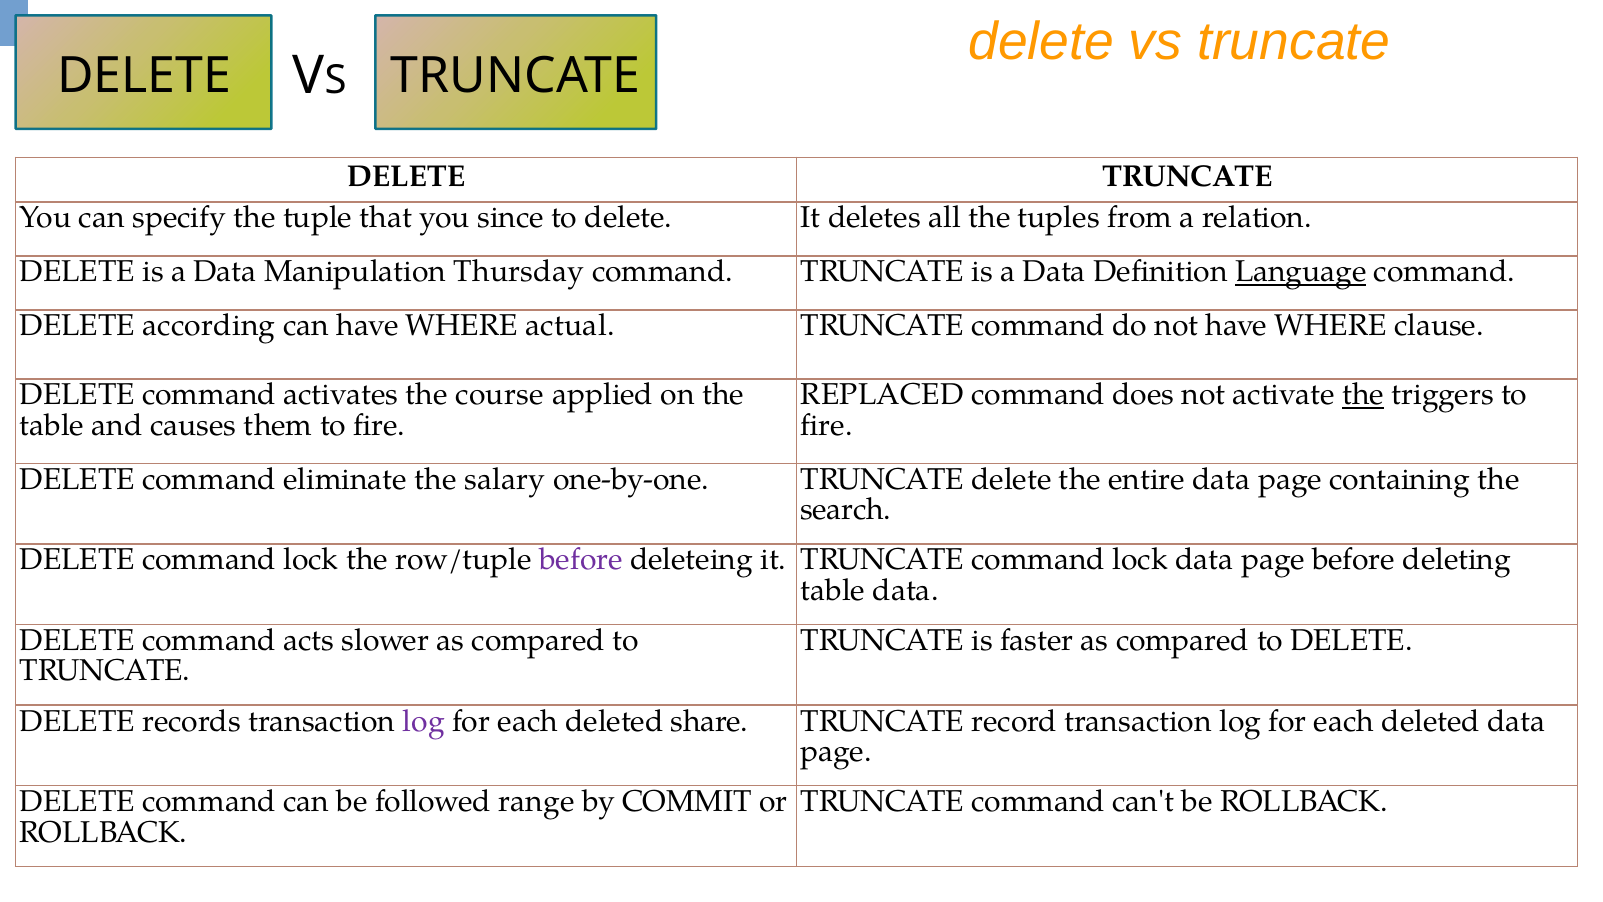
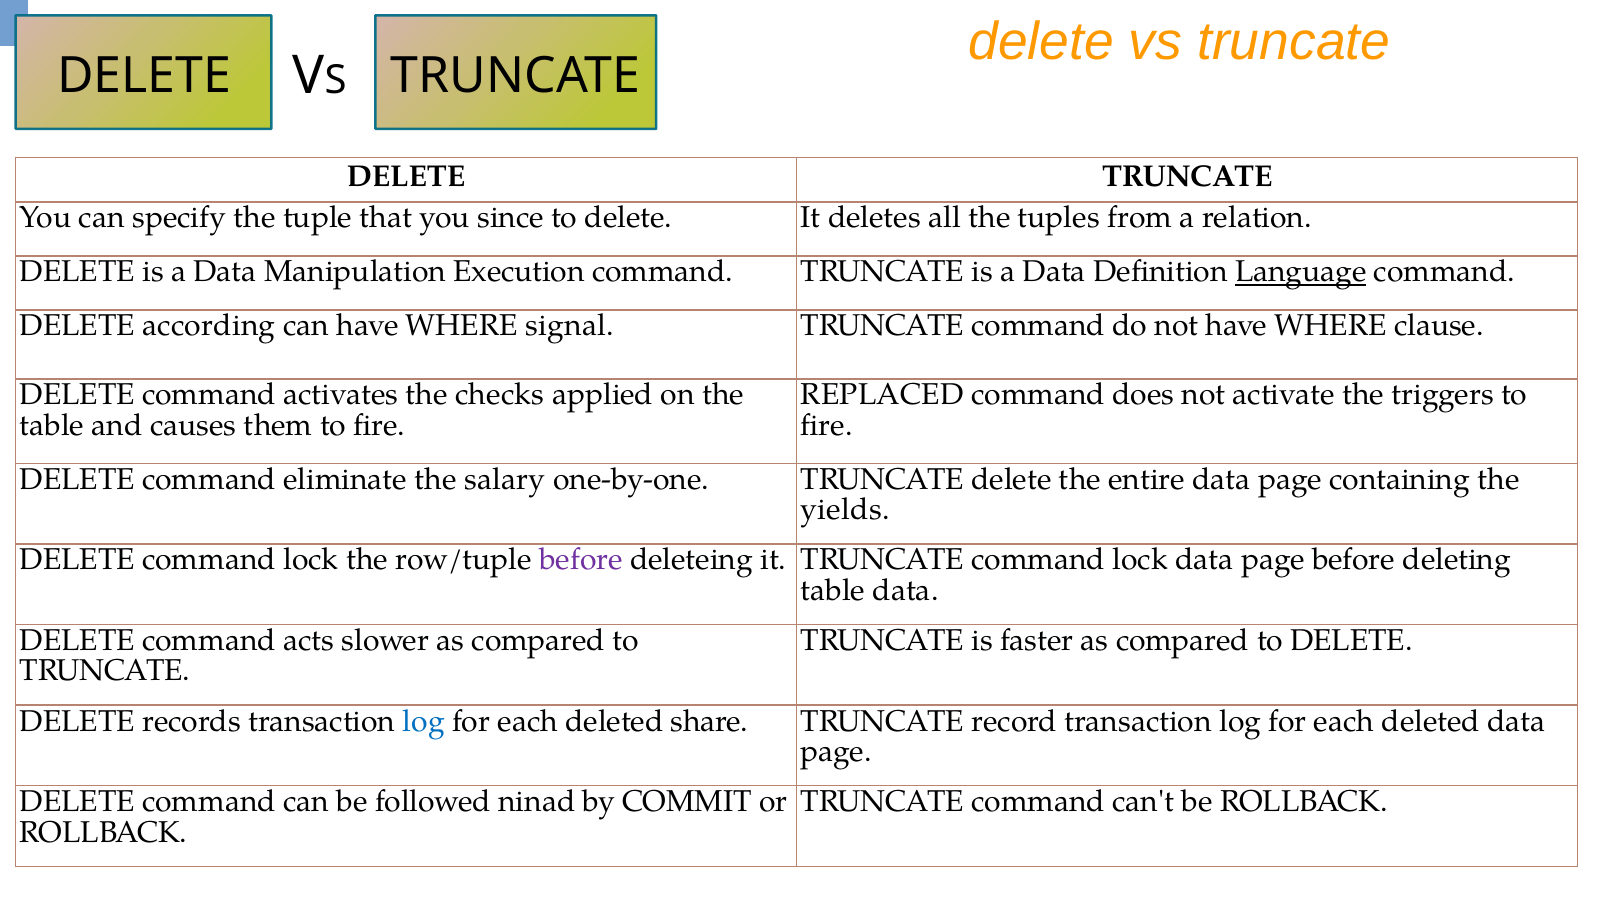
Thursday: Thursday -> Execution (519, 272)
actual: actual -> signal (570, 326)
course: course -> checks (500, 395)
the underline: present -> none (1363, 395)
search: search -> yields (845, 509)
log colour: purple -> blue (424, 721)
range: range -> ninad (537, 802)
